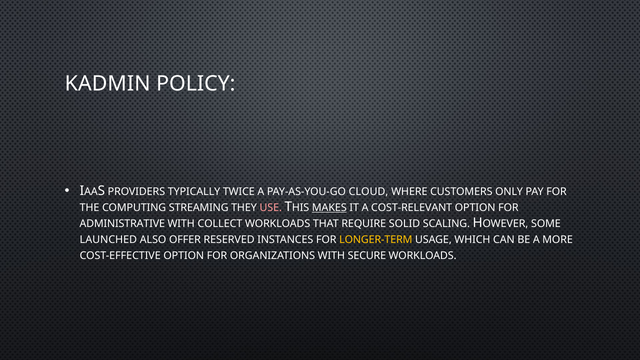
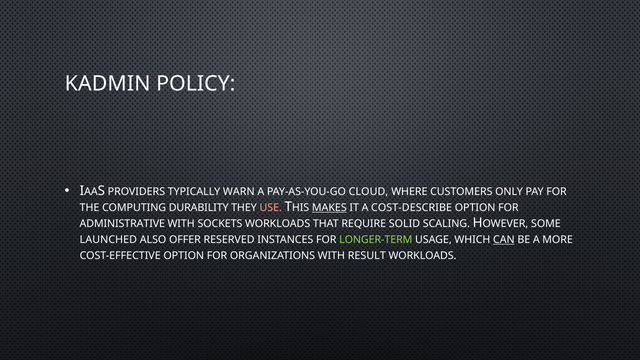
TWICE: TWICE -> WARN (239, 192)
STREAMING: STREAMING -> DURABILITY (199, 208)
COST-RELEVANT: COST-RELEVANT -> COST-DESCRIBE (412, 208)
COLLECT: COLLECT -> SOCKETS (220, 224)
LONGER-TERM colour: yellow -> light green (376, 240)
CAN underline: none -> present (504, 240)
SECURE: SECURE -> RESULT (367, 256)
